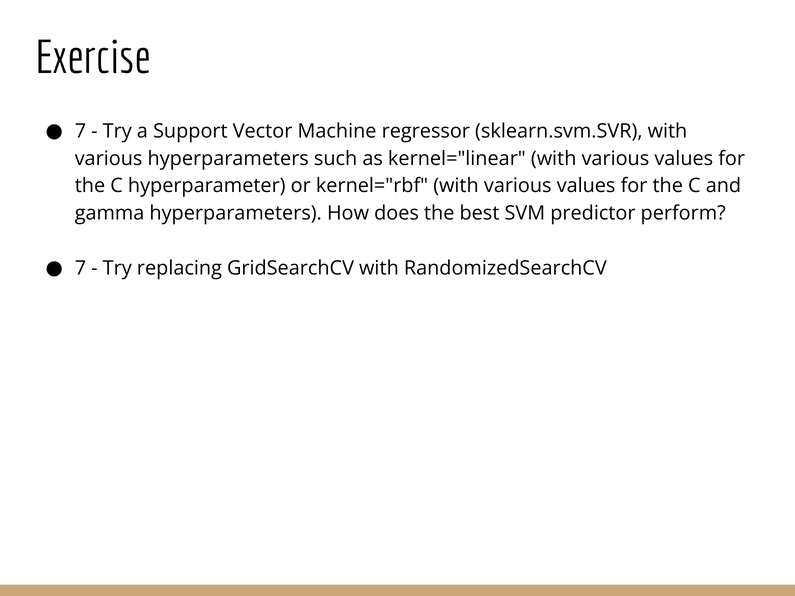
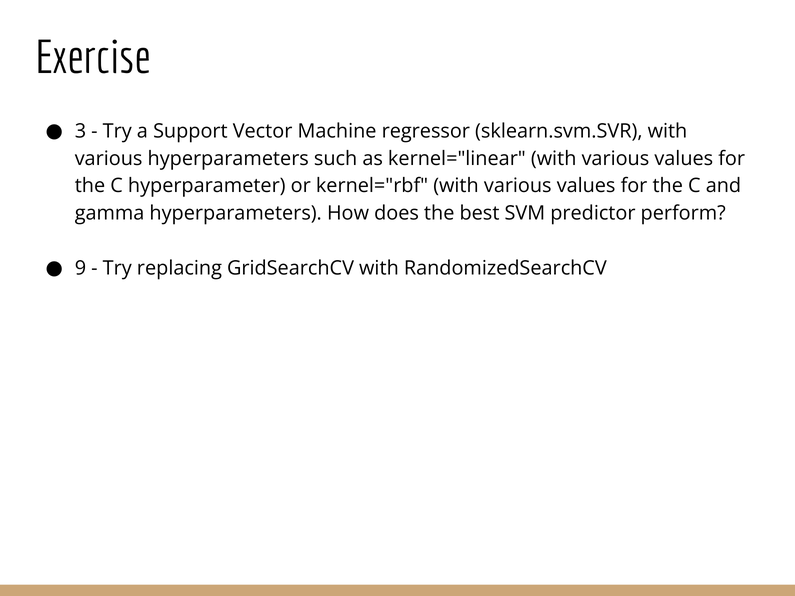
7: 7 -> 3 (80, 131)
7: 7 -> 9 (80, 268)
